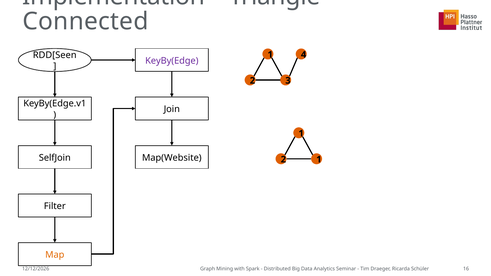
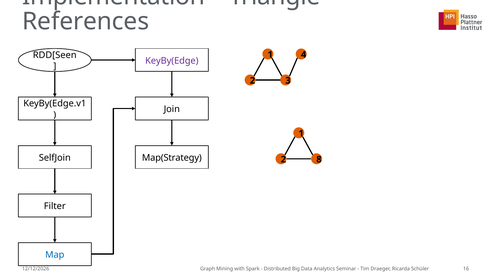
Connected: Connected -> References (86, 21)
Map(Website: Map(Website -> Map(Strategy (172, 158)
2 1: 1 -> 8 (319, 160)
Map colour: orange -> blue (55, 255)
